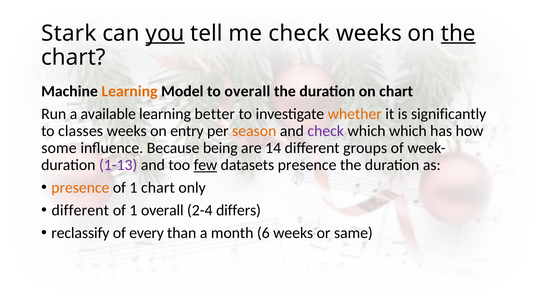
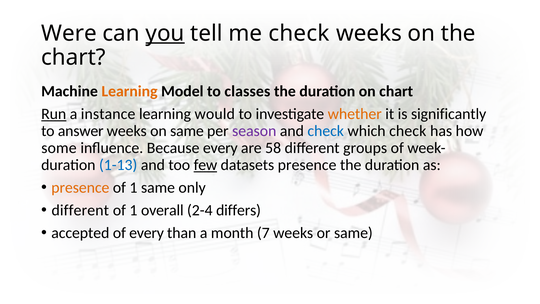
Stark: Stark -> Were (69, 33)
the underline: present -> none (458, 33)
to overall: overall -> classes (247, 91)
Run underline: none -> present (54, 114)
available: available -> instance (108, 114)
better: better -> would (215, 114)
classes: classes -> answer (81, 131)
on entry: entry -> same (187, 131)
season colour: orange -> purple (254, 131)
check colour: purple -> blue (326, 131)
which which: which -> check (408, 131)
Because being: being -> every (220, 148)
14: 14 -> 58 (273, 148)
1-13 colour: purple -> blue (118, 165)
1 chart: chart -> same (158, 187)
reclassify: reclassify -> accepted (80, 233)
6: 6 -> 7 (263, 233)
